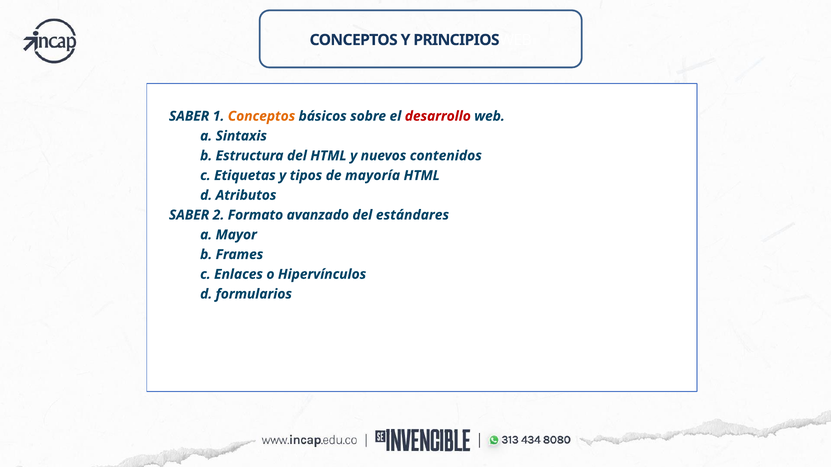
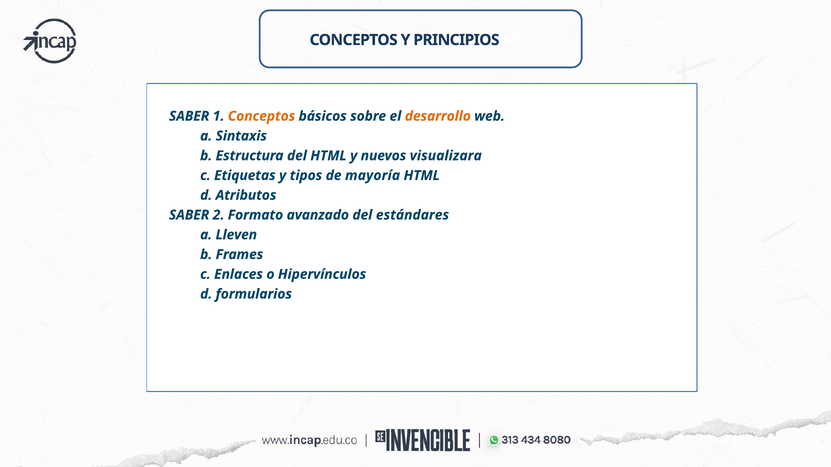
desarrollo colour: red -> orange (438, 116)
contenidos: contenidos -> visualizara (446, 156)
Mayor: Mayor -> Lleven (236, 235)
